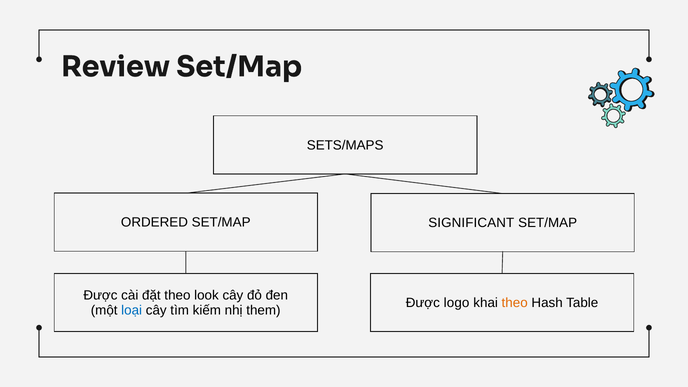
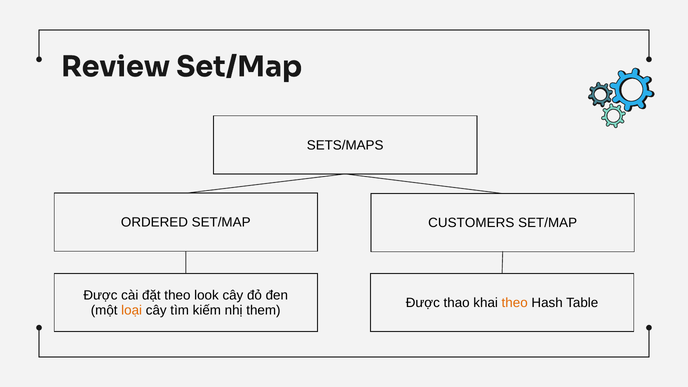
SIGNIFICANT: SIGNIFICANT -> CUSTOMERS (471, 223)
logo: logo -> thao (457, 303)
loại colour: blue -> orange (132, 310)
